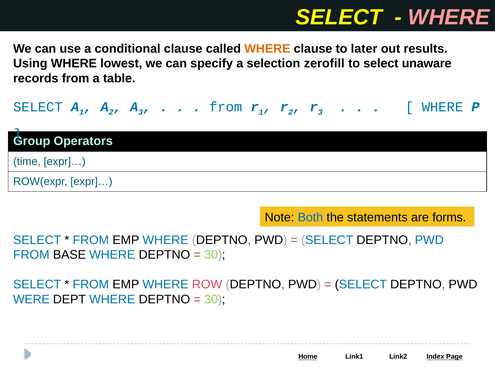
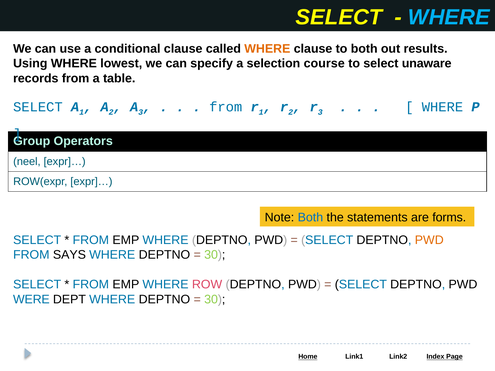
WHERE colour: pink -> light blue (449, 17)
to later: later -> both (364, 49)
zerofill: zerofill -> course (324, 64)
time: time -> neel (27, 162)
PWD colour: blue -> orange (429, 240)
BASE: BASE -> SAYS (69, 255)
